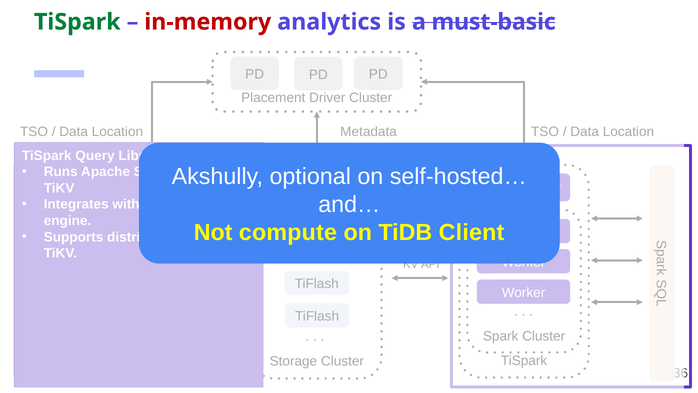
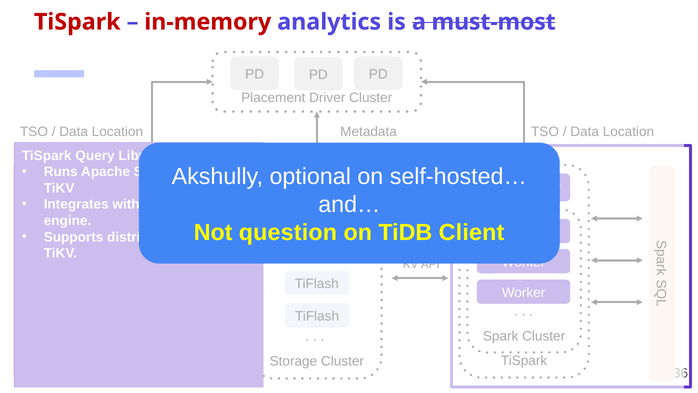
TiSpark colour: green -> red (77, 22)
must-basic: must-basic -> must-most (494, 22)
compute: compute -> question (288, 232)
